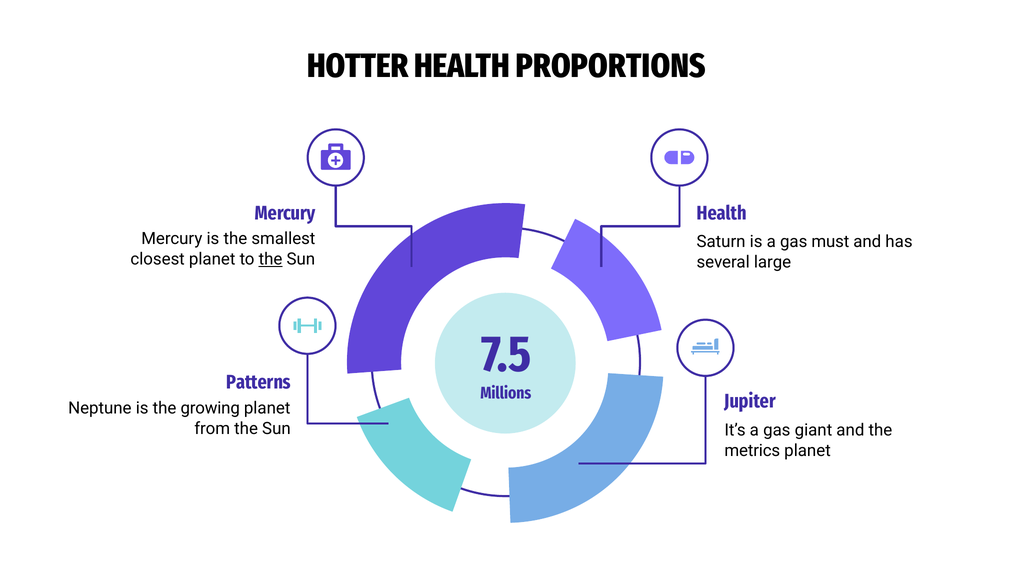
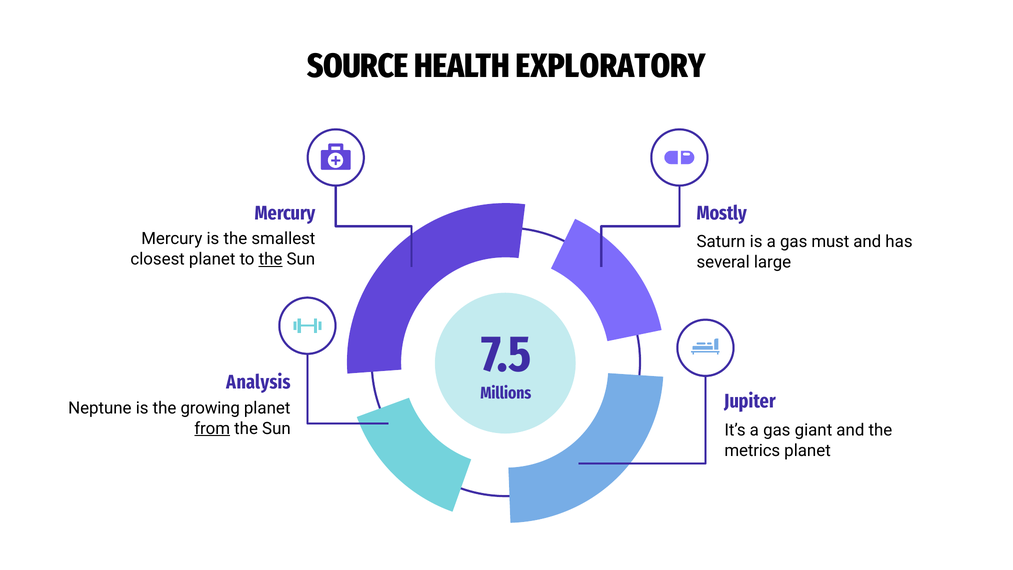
HOTTER: HOTTER -> SOURCE (358, 66)
PROPORTIONS: PROPORTIONS -> EXPLORATORY (611, 66)
Mercury Health: Health -> Mostly (722, 213)
Patterns: Patterns -> Analysis (258, 382)
from underline: none -> present (212, 428)
